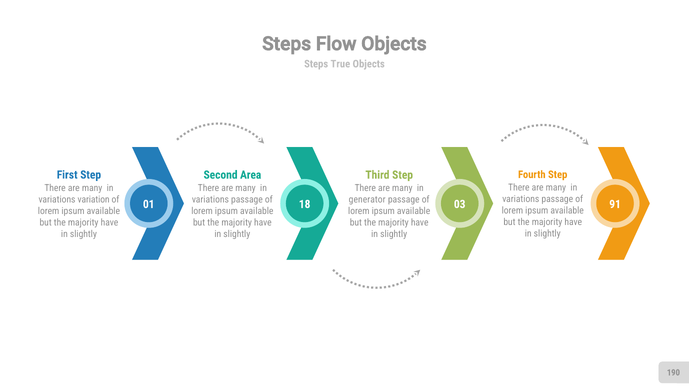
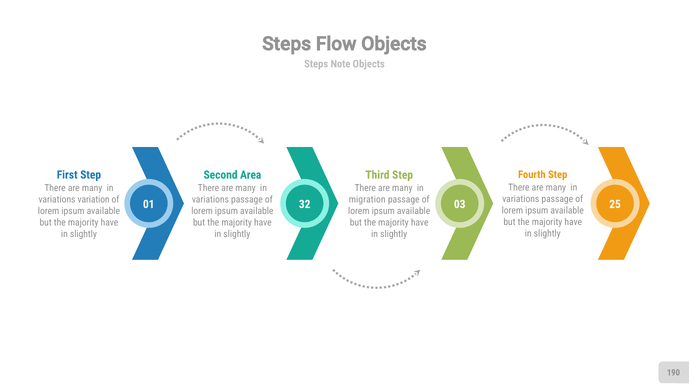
True: True -> Note (340, 64)
generator: generator -> migration (367, 200)
18: 18 -> 32 (305, 205)
91: 91 -> 25 (615, 205)
